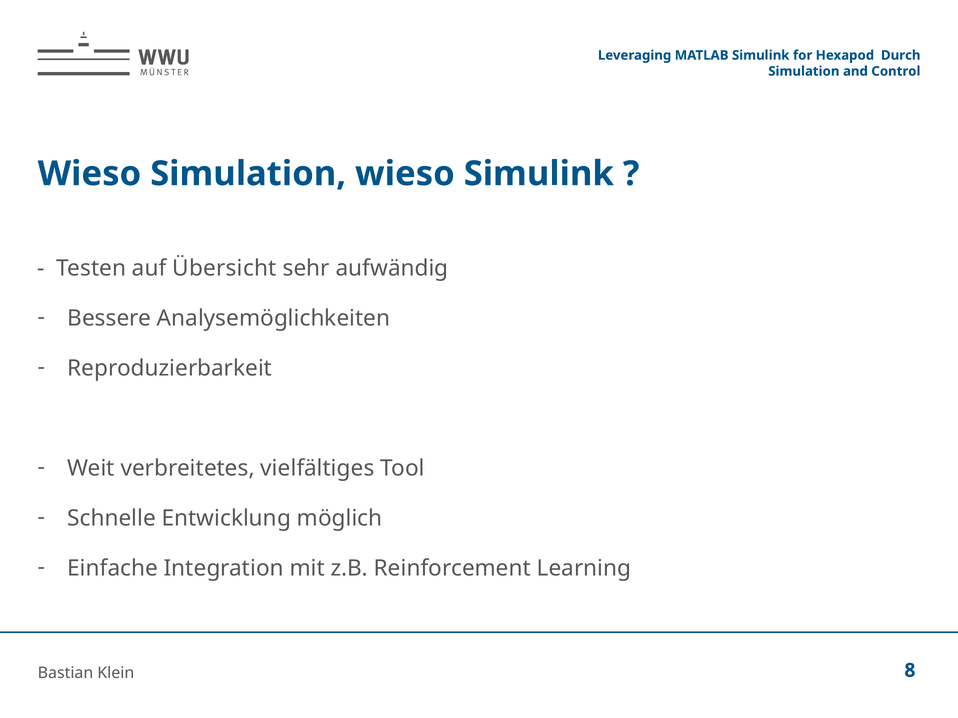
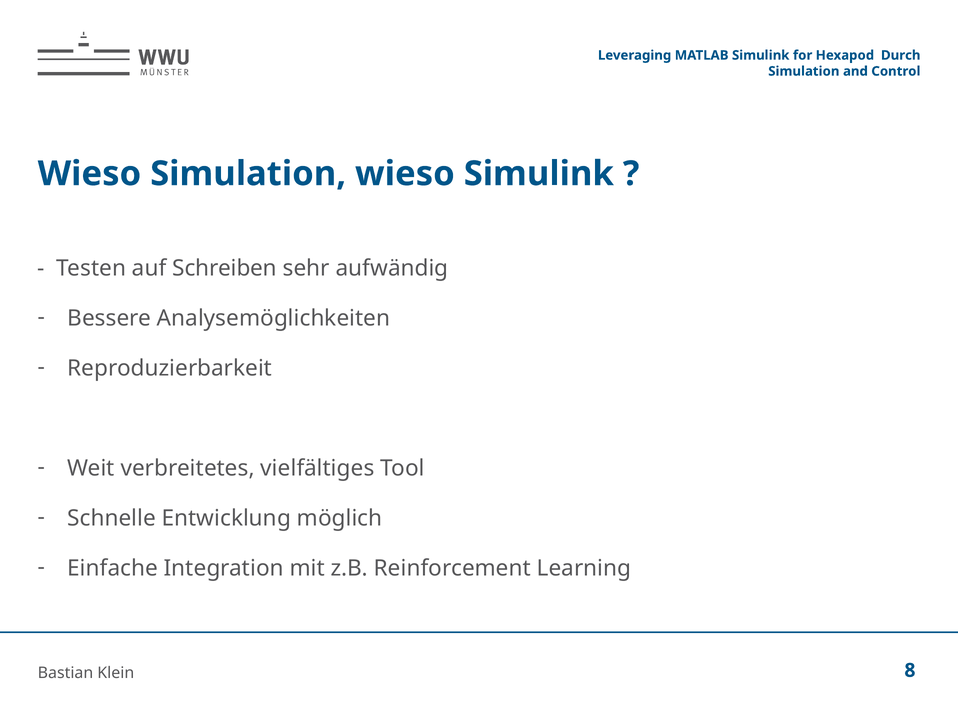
Übersicht: Übersicht -> Schreiben (225, 268)
